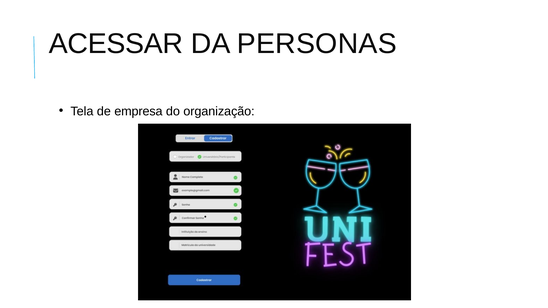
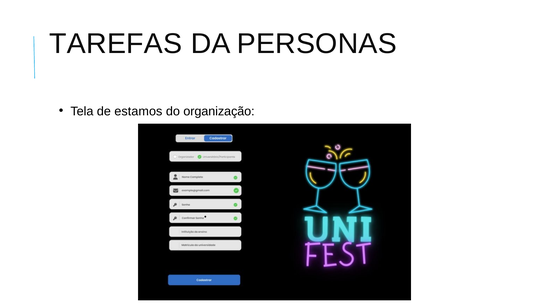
ACESSAR: ACESSAR -> TAREFAS (116, 44)
empresa: empresa -> estamos (138, 111)
